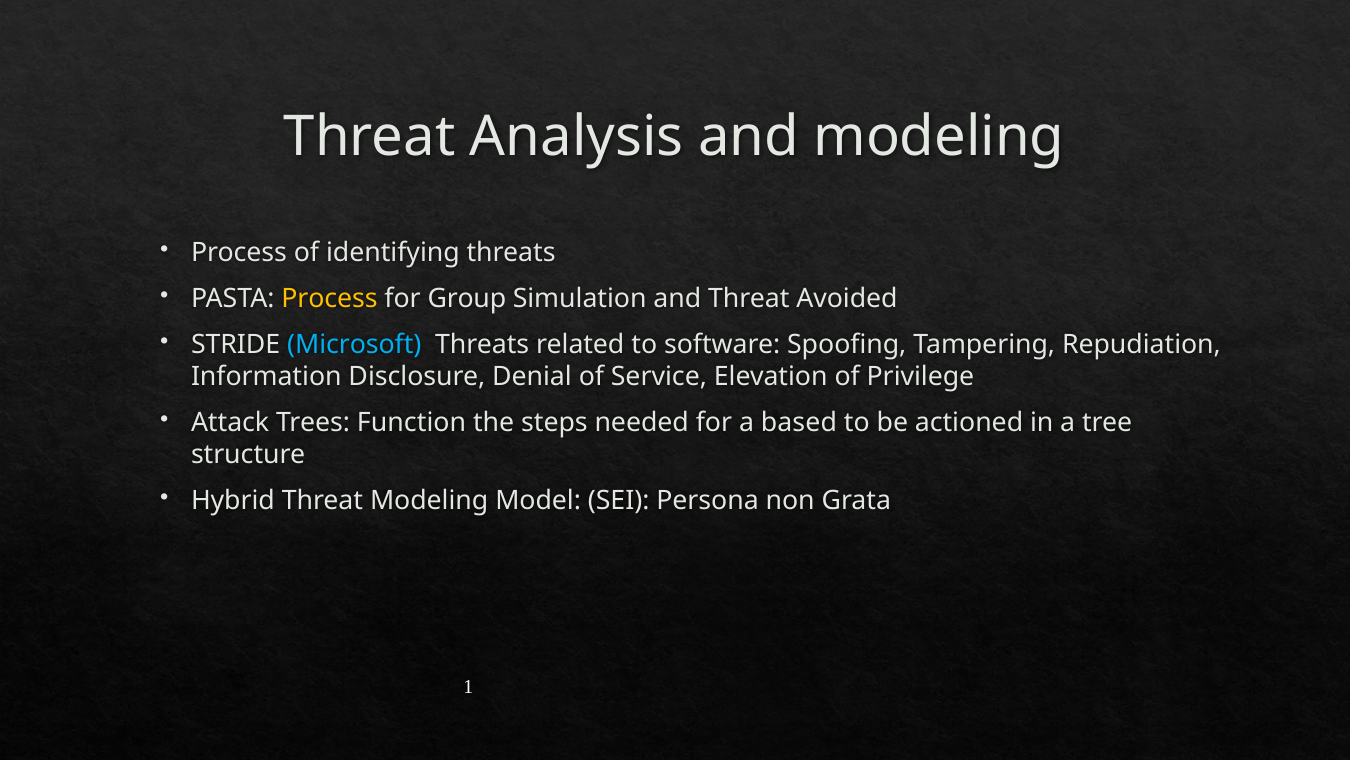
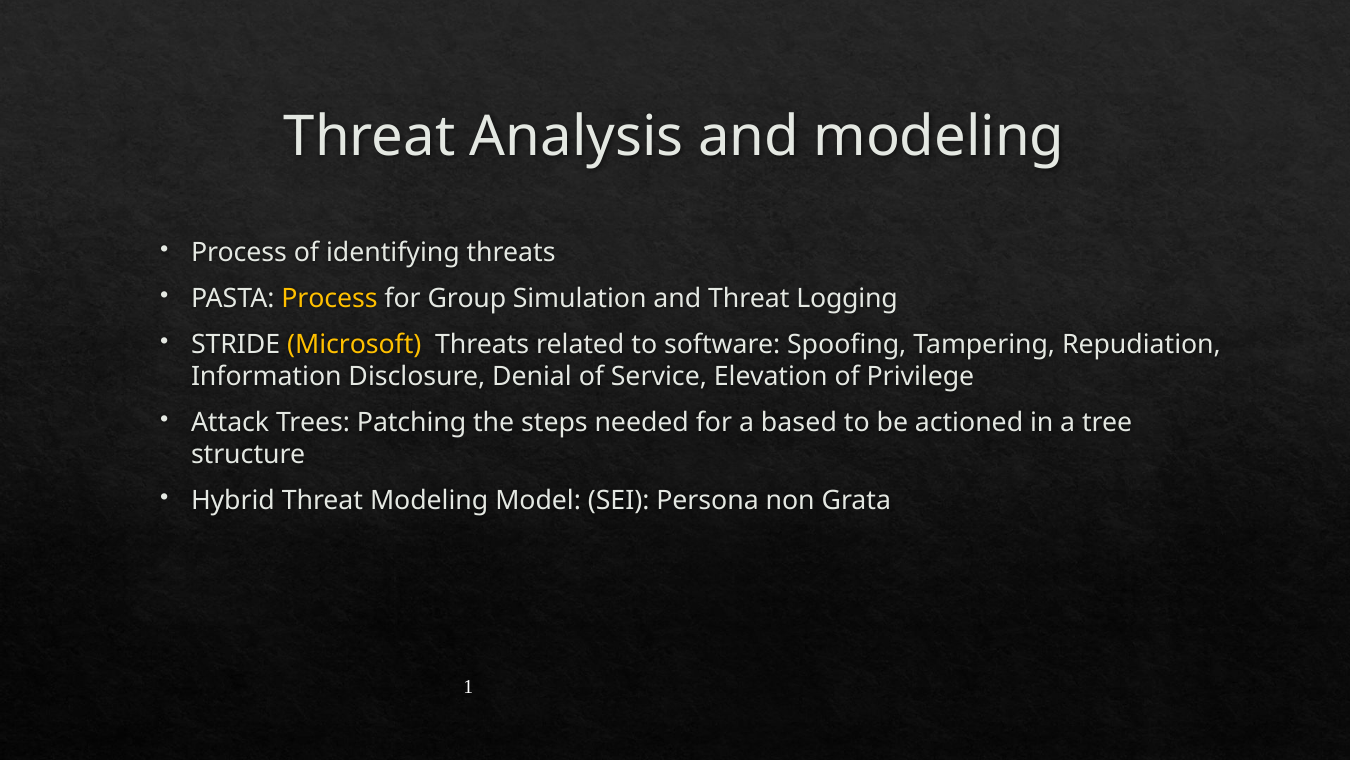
Avoided: Avoided -> Logging (847, 299)
Microsoft colour: light blue -> yellow (354, 344)
Function: Function -> Patching (412, 422)
